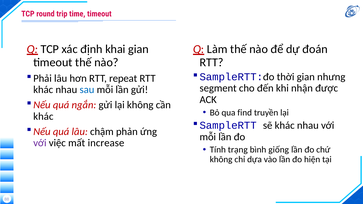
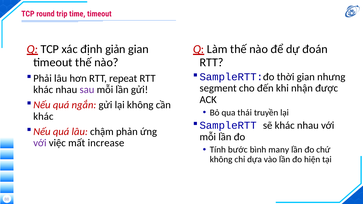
khai: khai -> giản (115, 49)
sau colour: blue -> purple (87, 90)
find: find -> thái (245, 113)
trạng: trạng -> bước (238, 150)
giống: giống -> many (279, 150)
